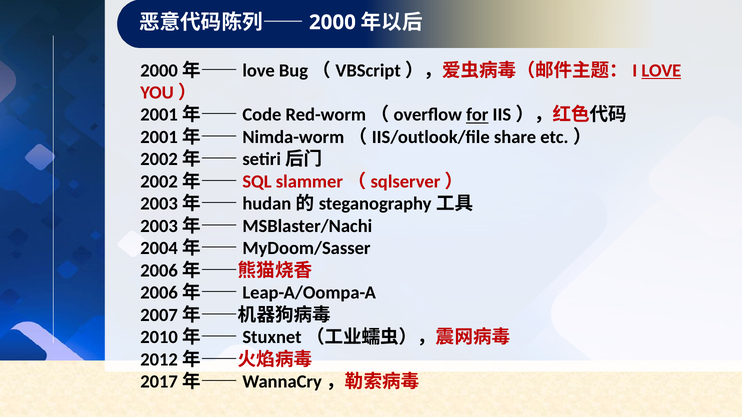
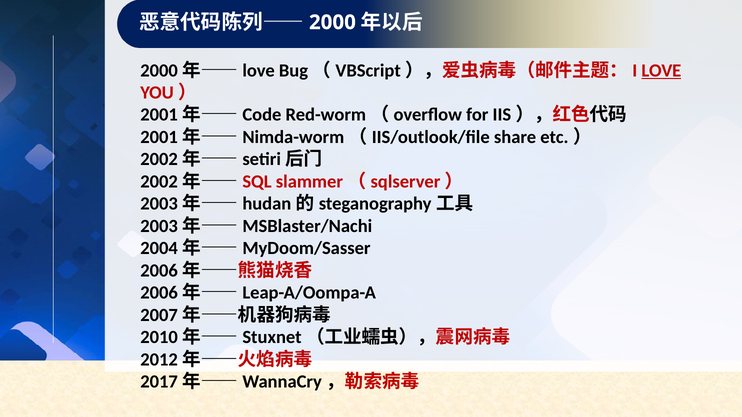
for underline: present -> none (477, 115)
